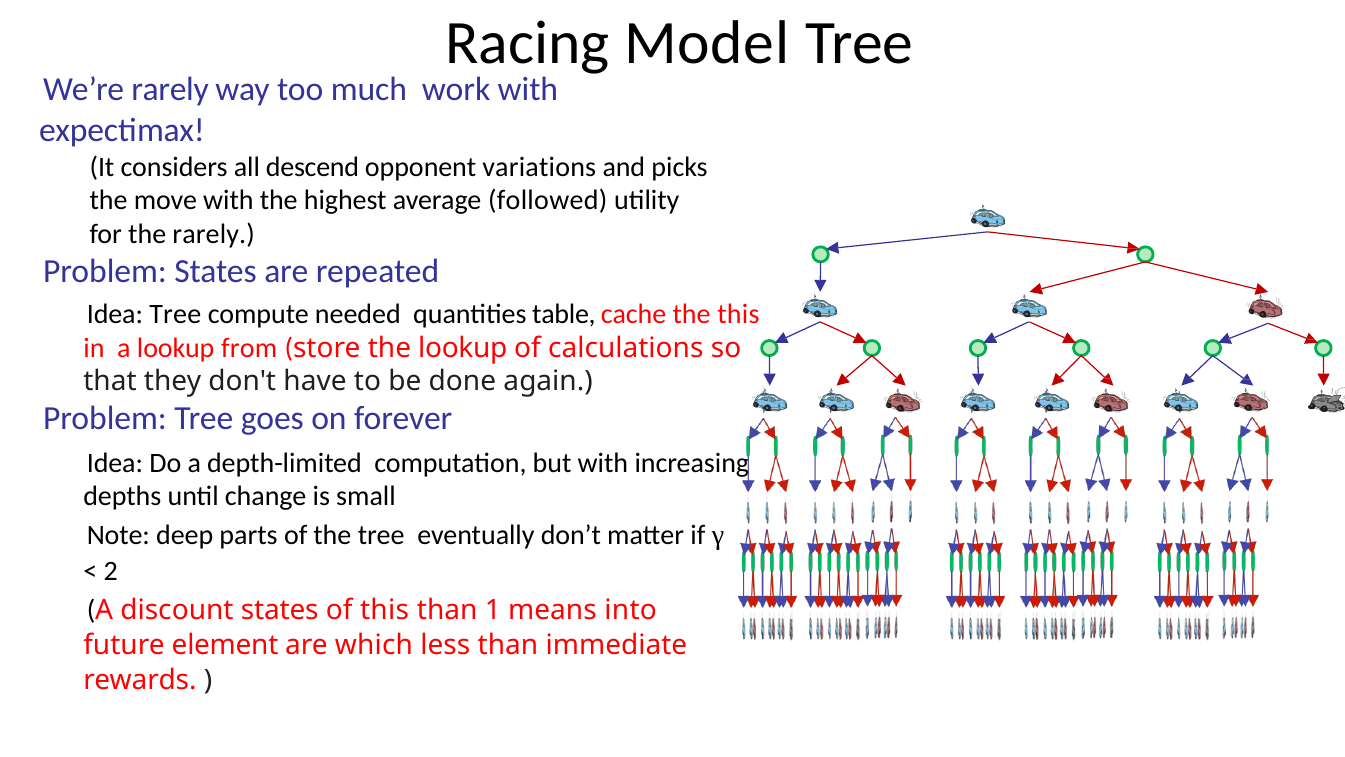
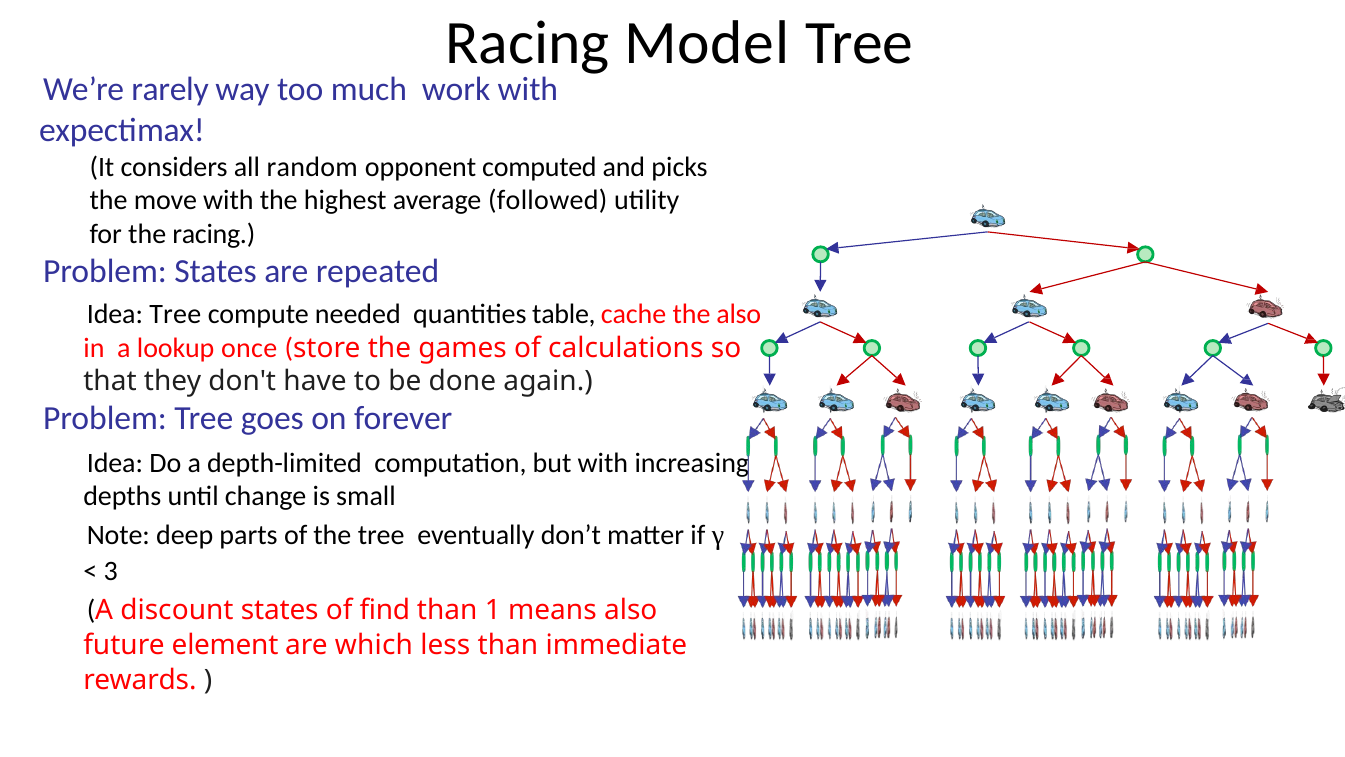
descend: descend -> random (312, 167)
variations: variations -> computed (539, 167)
the rarely: rarely -> racing (214, 234)
the this: this -> also (739, 314)
from: from -> once (249, 348)
the lookup: lookup -> games (463, 348)
2: 2 -> 3 (111, 570)
of this: this -> find (385, 609)
means into: into -> also (631, 609)
